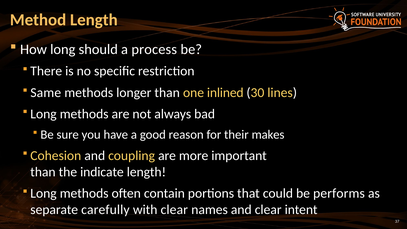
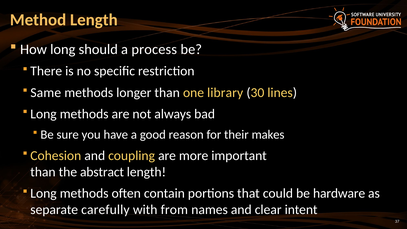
inlined: inlined -> library (225, 93)
indicate: indicate -> abstract (102, 172)
performs: performs -> hardware (339, 193)
with clear: clear -> from (174, 210)
